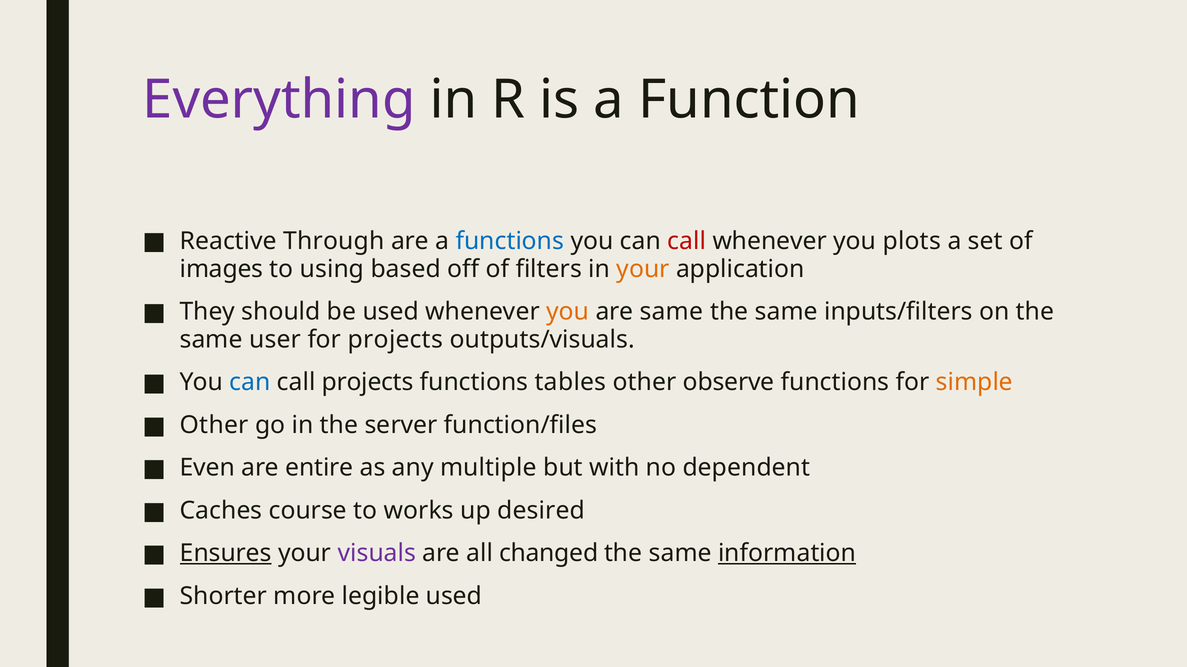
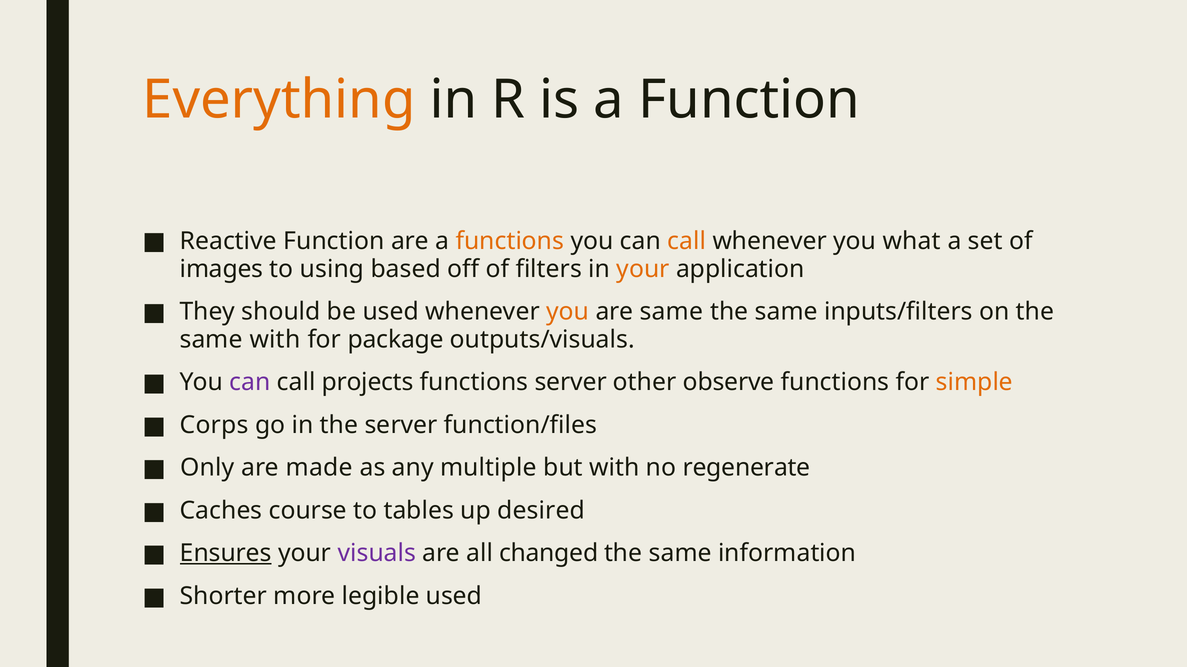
Everything colour: purple -> orange (279, 100)
Reactive Through: Through -> Function (334, 241)
functions colour: blue -> orange (510, 241)
call colour: red -> orange (687, 241)
plots: plots -> what (912, 241)
same user: user -> with (275, 340)
for projects: projects -> package (396, 340)
can colour: blue -> purple (250, 383)
functions tables: tables -> server (571, 383)
Other: Other -> Corps (214, 425)
Even: Even -> Only (207, 468)
entire: entire -> made (319, 468)
dependent: dependent -> regenerate (746, 468)
works: works -> tables (419, 511)
information underline: present -> none (787, 554)
